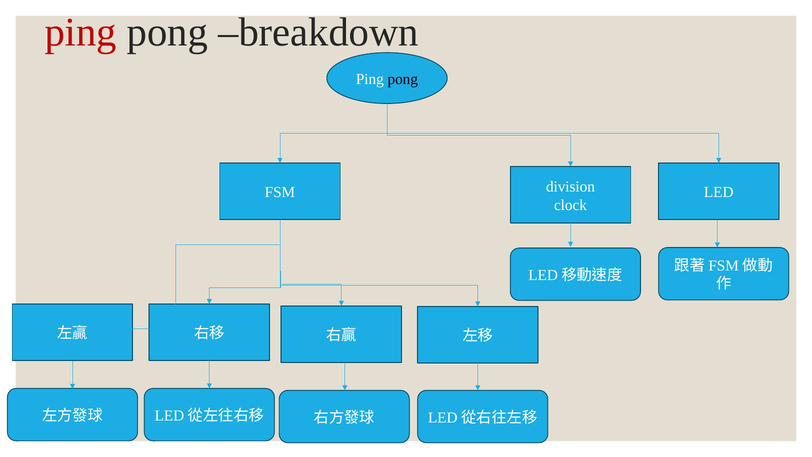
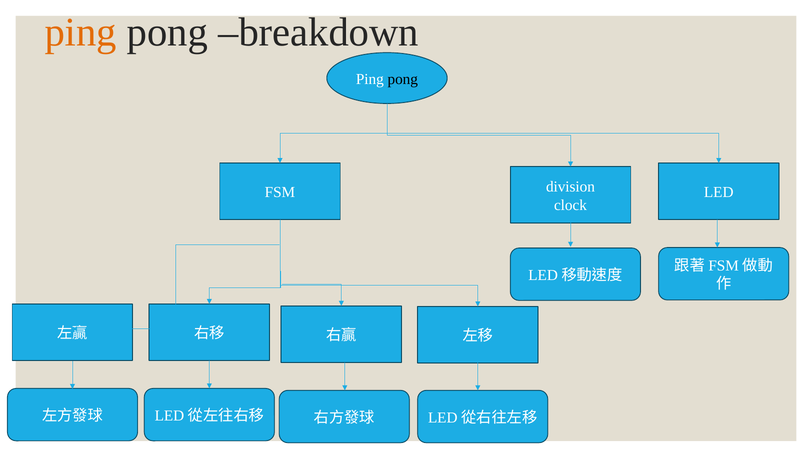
ping colour: red -> orange (81, 32)
